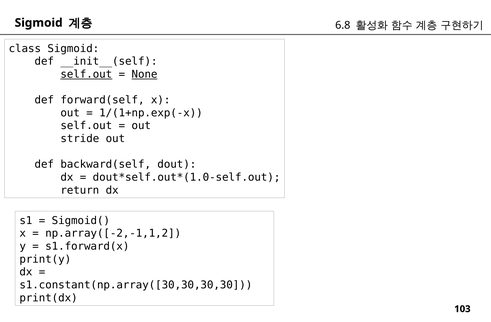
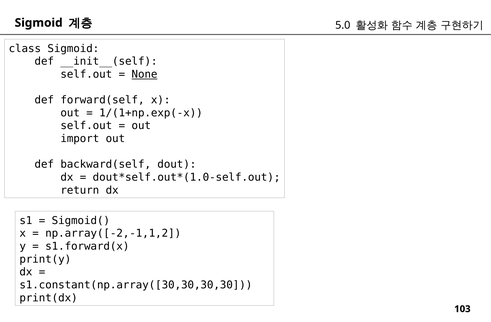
6.8: 6.8 -> 5.0 (343, 25)
self.out underline: present -> none (86, 74)
stride: stride -> import (80, 139)
